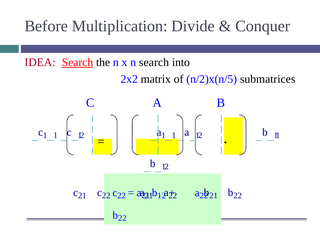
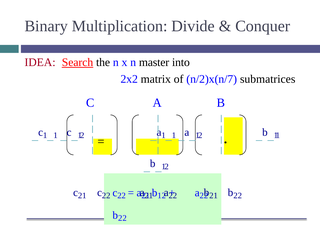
Before: Before -> Binary (46, 26)
n search: search -> master (154, 62)
n/2)x(n/5: n/2)x(n/5 -> n/2)x(n/7 (212, 79)
